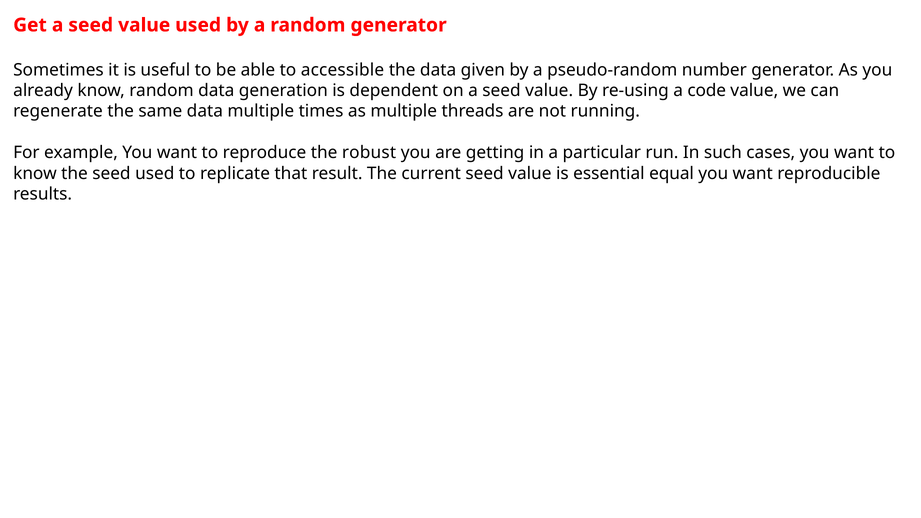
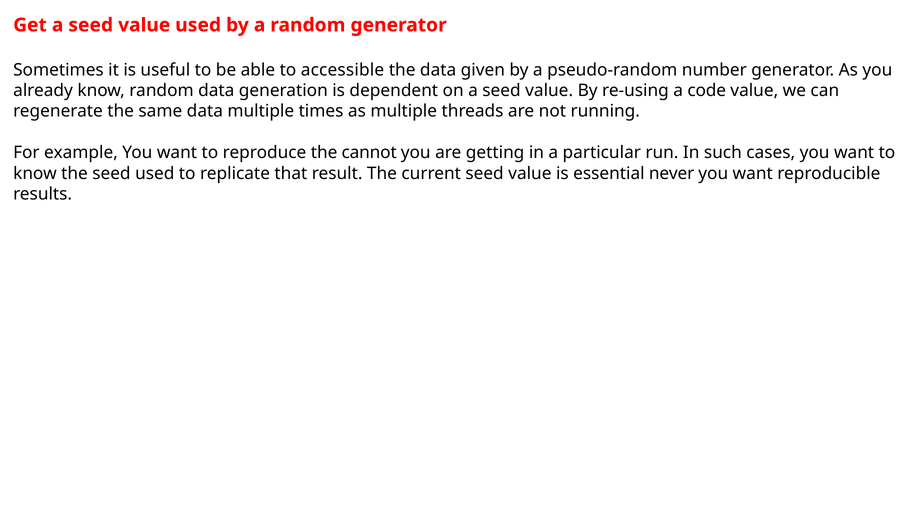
robust: robust -> cannot (369, 153)
equal: equal -> never (672, 173)
